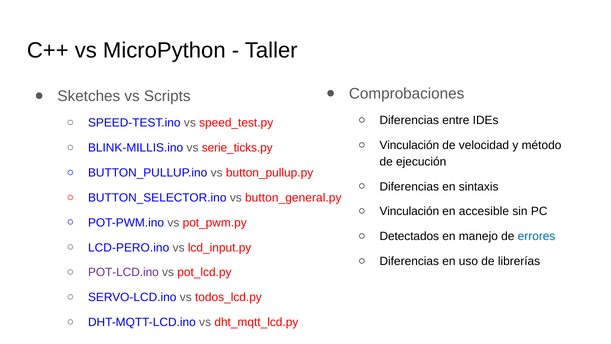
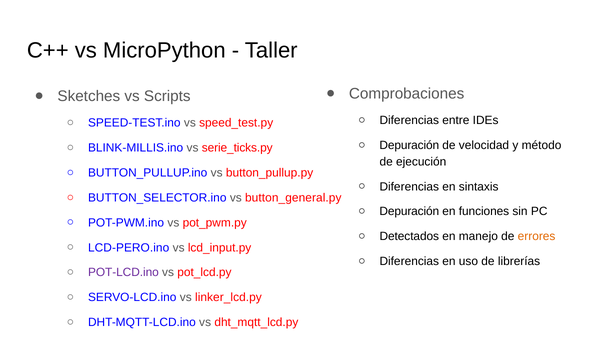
Vinculación: Vinculación -> Depuración (409, 145)
Vinculación: Vinculación -> Depuración (409, 211)
accesible: accesible -> funciones (484, 211)
errores colour: blue -> orange (537, 236)
todos_lcd.py: todos_lcd.py -> linker_lcd.py (228, 297)
